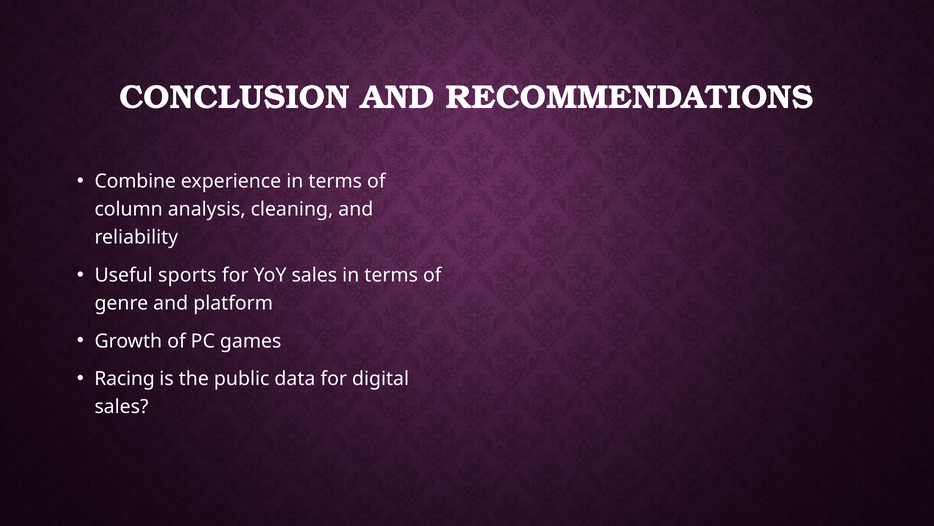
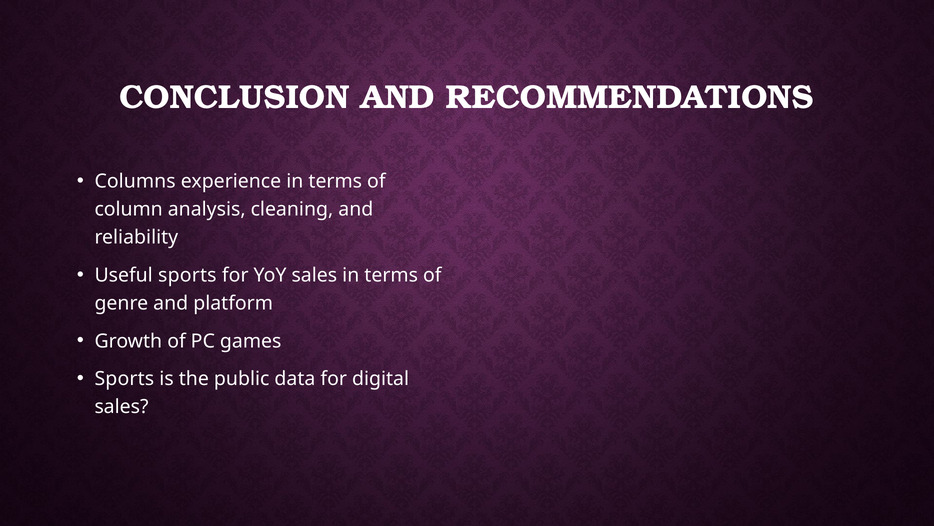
Combine: Combine -> Columns (135, 181)
Racing: Racing -> Sports (124, 379)
